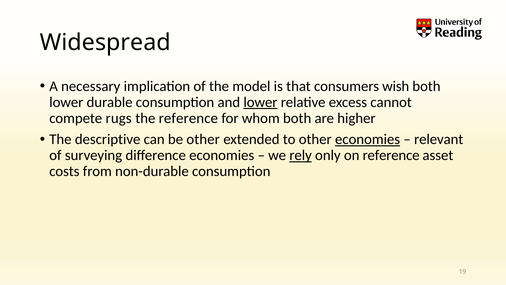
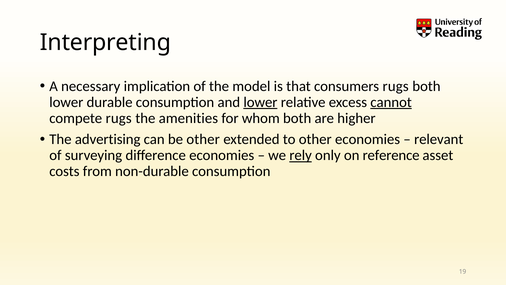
Widespread: Widespread -> Interpreting (105, 43)
consumers wish: wish -> rugs (396, 86)
cannot underline: none -> present (391, 102)
the reference: reference -> amenities (188, 118)
descriptive: descriptive -> advertising (108, 139)
economies underline: present -> none (368, 139)
